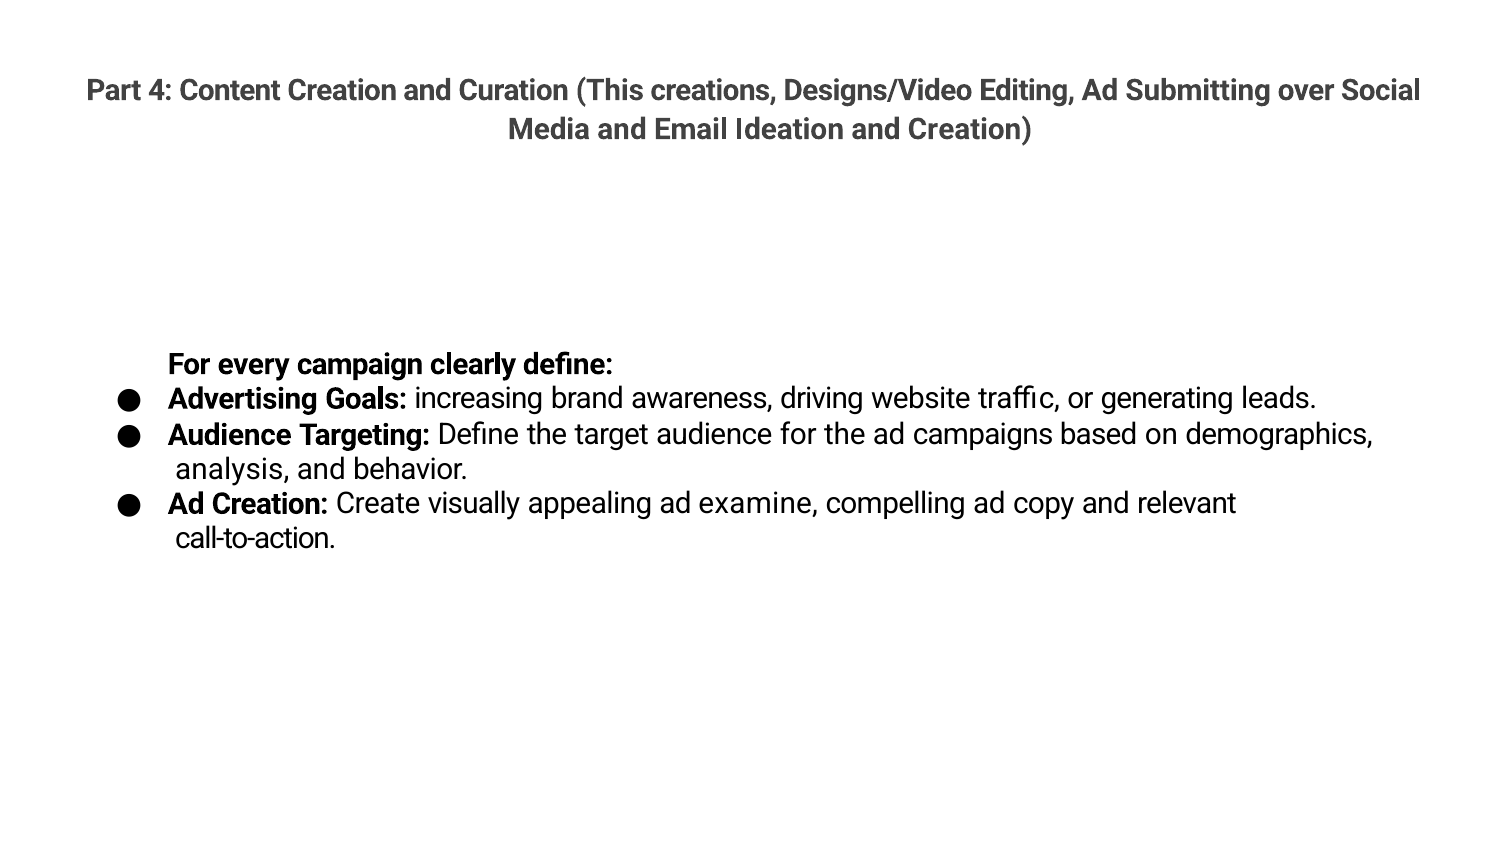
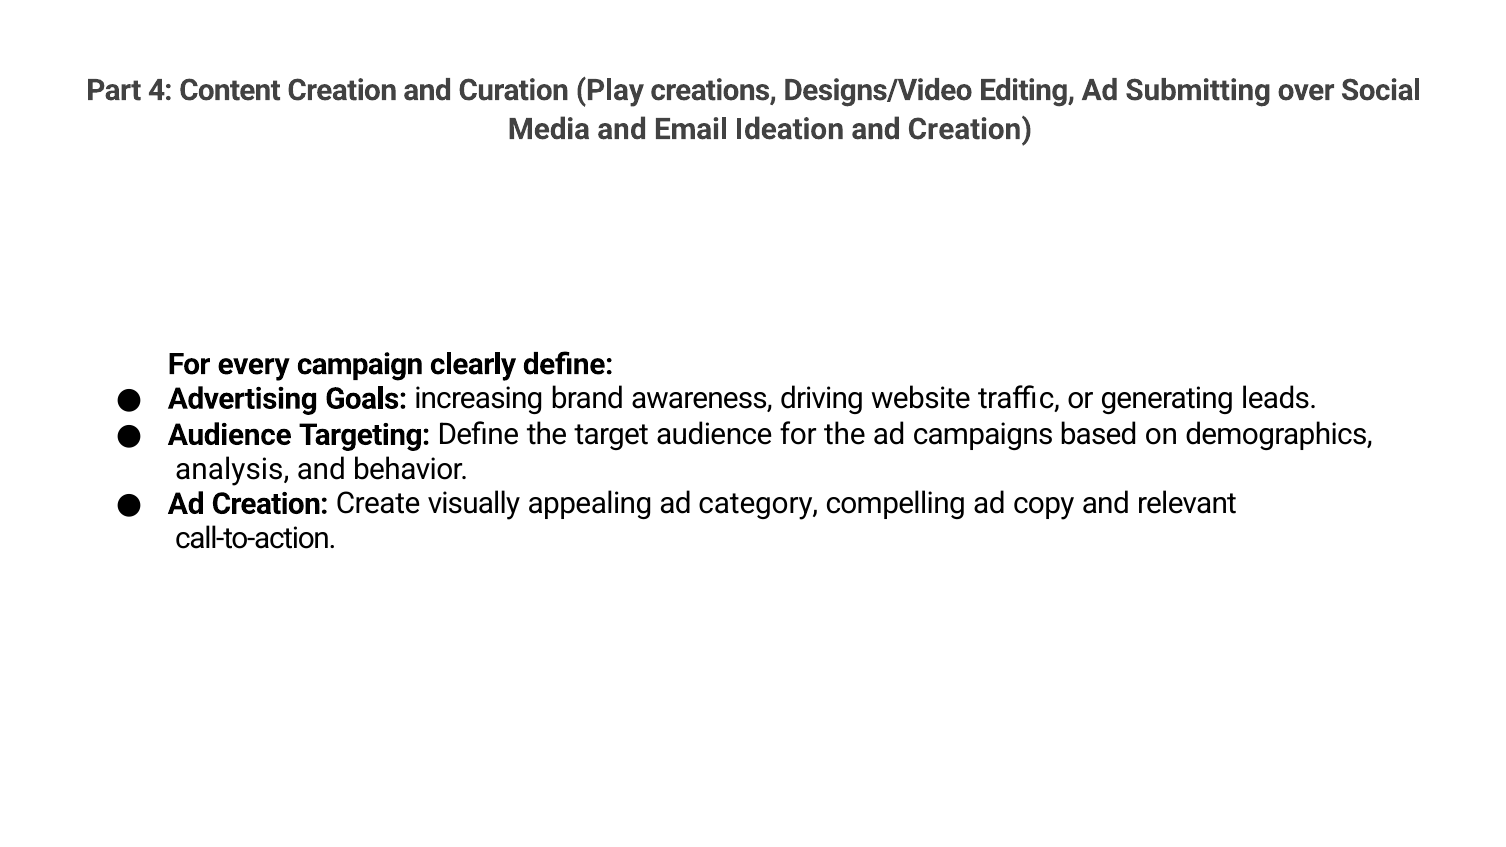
This: This -> Play (610, 90)
examine: examine -> category (758, 504)
